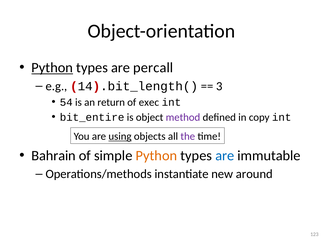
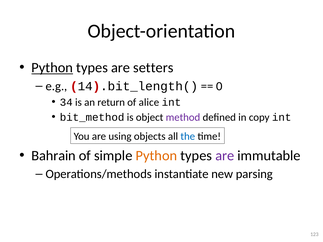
percall: percall -> setters (153, 68)
3: 3 -> 0 (219, 86)
54: 54 -> 34 (66, 102)
exec: exec -> alice (149, 102)
bit_entire: bit_entire -> bit_method (92, 117)
using underline: present -> none (120, 137)
the colour: purple -> blue (188, 137)
are colour: blue -> purple (225, 156)
around: around -> parsing (254, 174)
